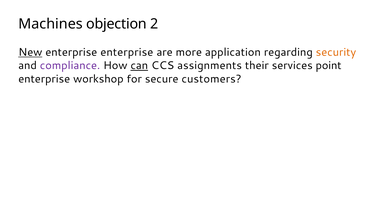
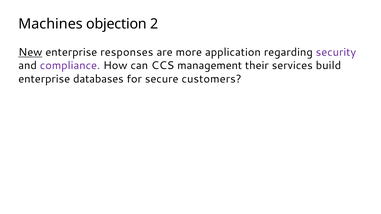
enterprise enterprise: enterprise -> responses (127, 52)
security colour: orange -> purple (336, 52)
can underline: present -> none (139, 66)
assignments: assignments -> management (210, 66)
point: point -> build (328, 66)
workshop: workshop -> databases (98, 79)
